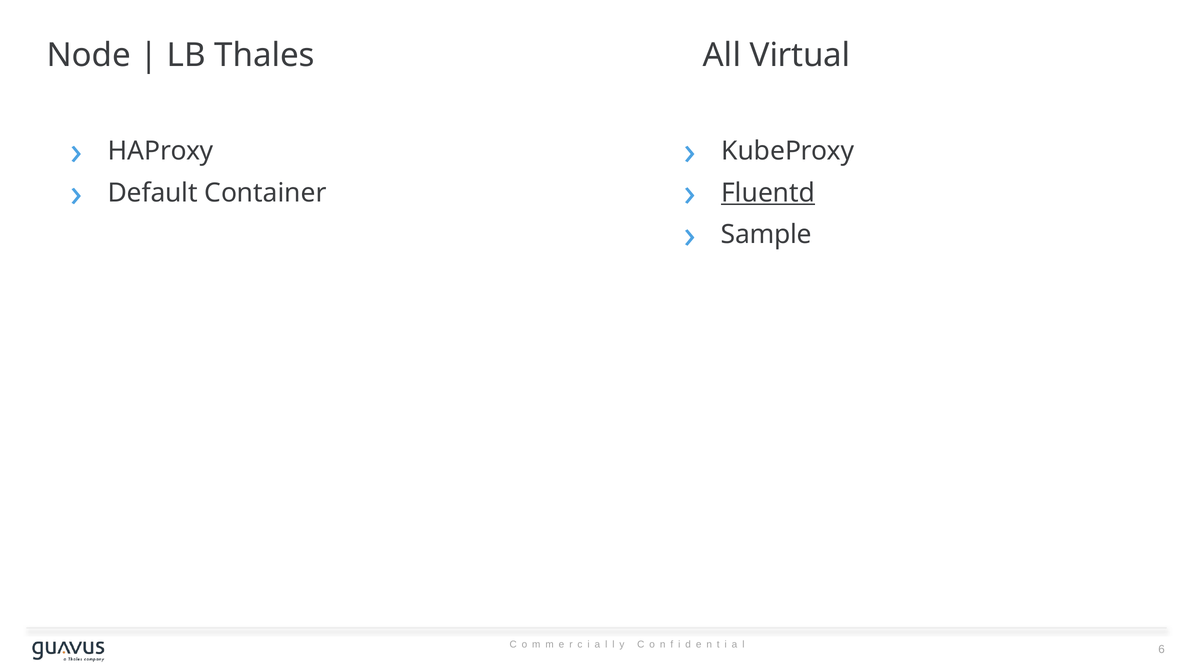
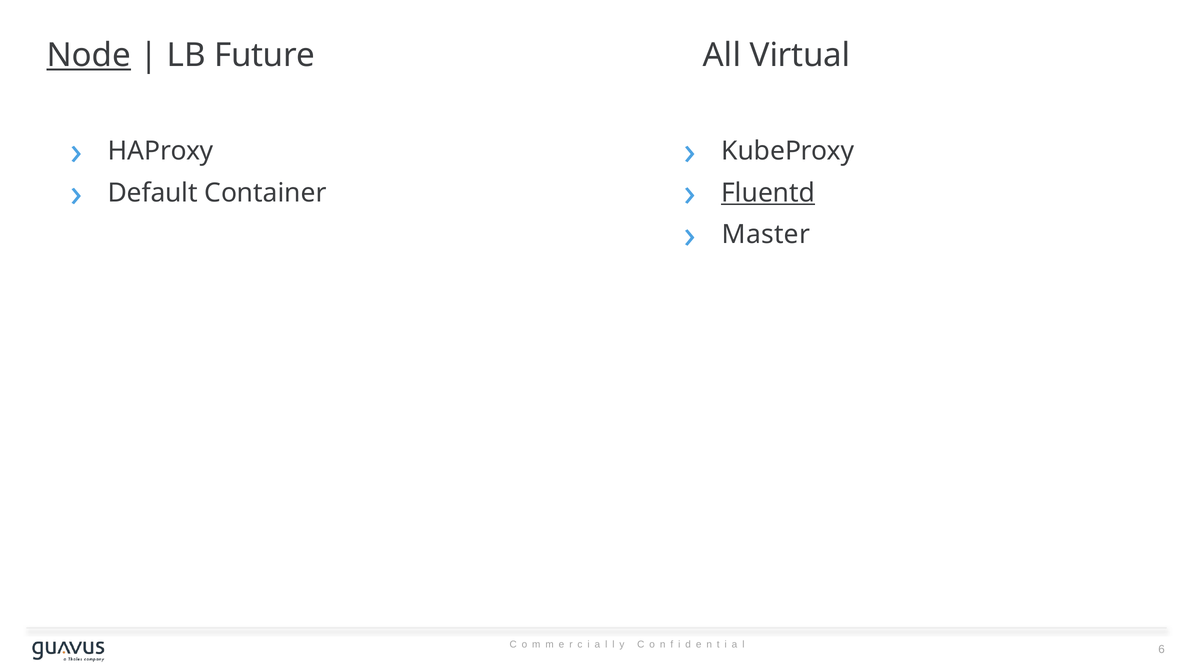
Node underline: none -> present (89, 55)
Thales: Thales -> Future (265, 55)
Sample: Sample -> Master (766, 235)
